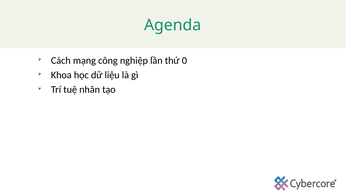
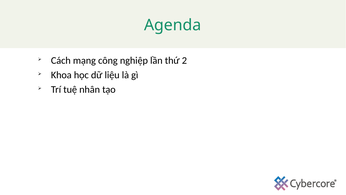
0: 0 -> 2 (184, 60)
